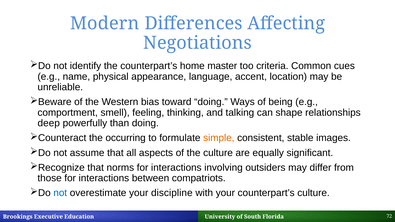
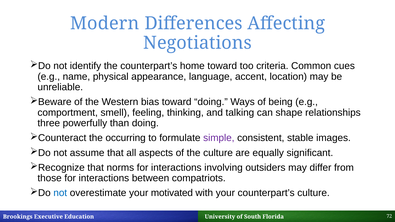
home master: master -> toward (222, 66)
deep: deep -> three (49, 123)
simple colour: orange -> purple (219, 138)
discipline: discipline -> motivated (172, 193)
